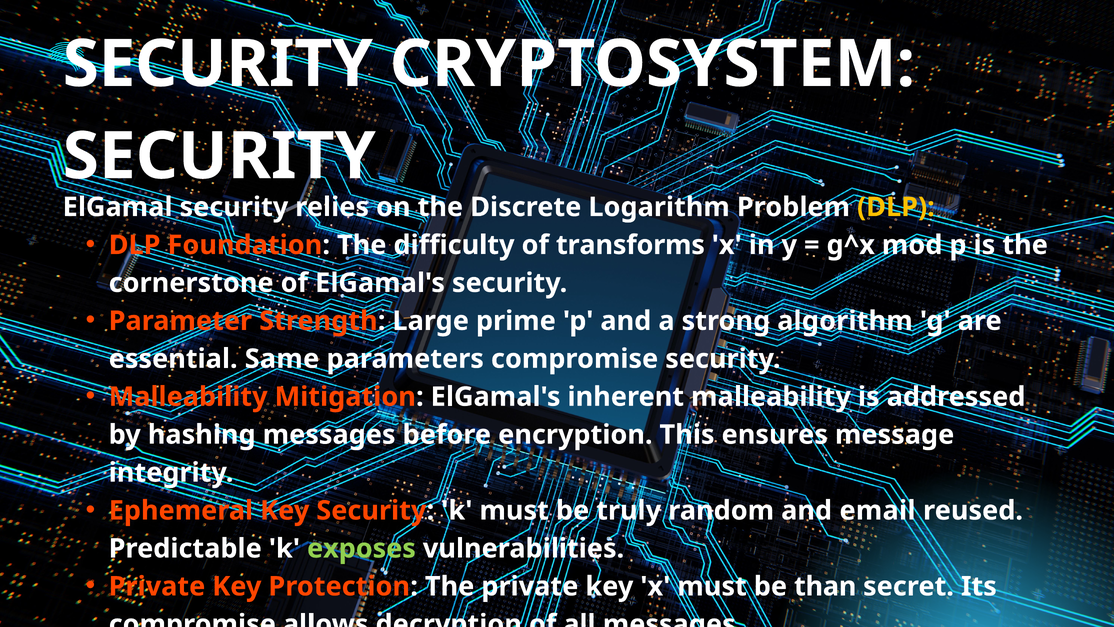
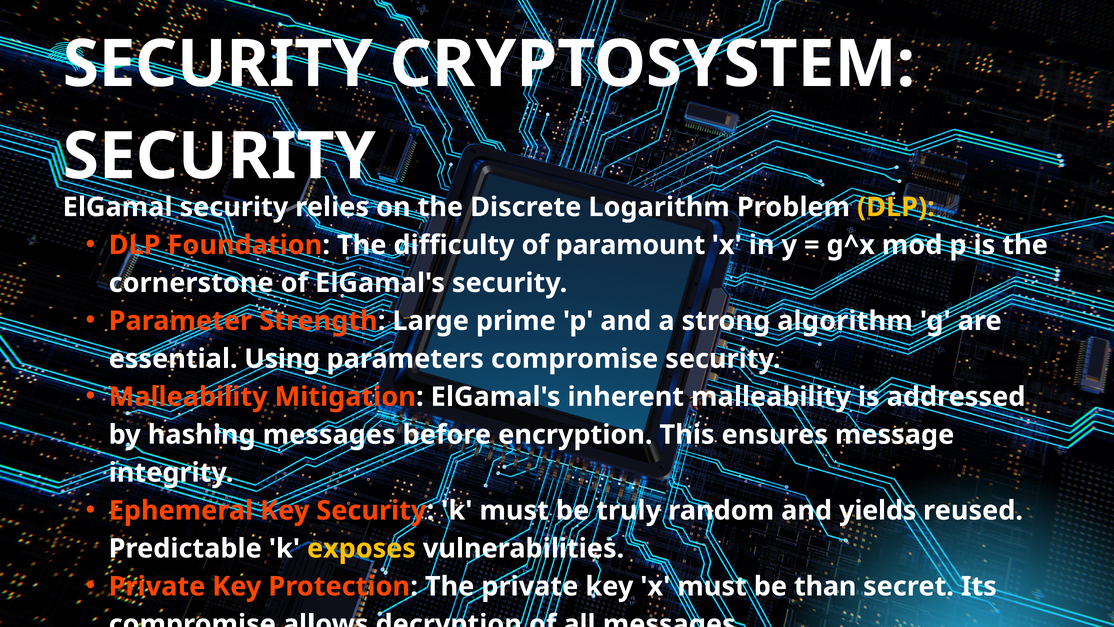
transforms: transforms -> paramount (630, 245)
Same: Same -> Using (282, 359)
email: email -> yields (878, 510)
exposes colour: light green -> yellow (361, 548)
